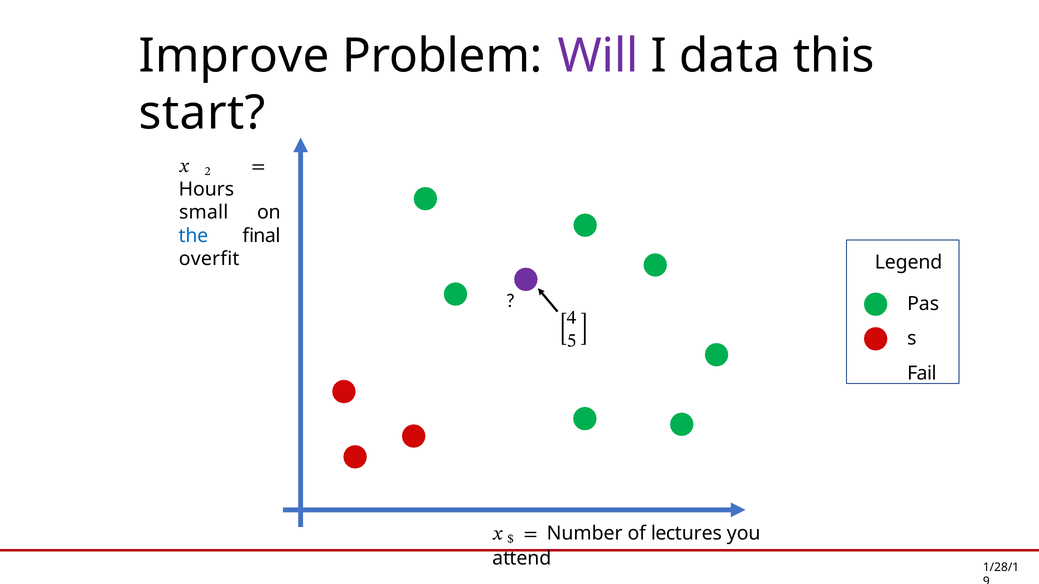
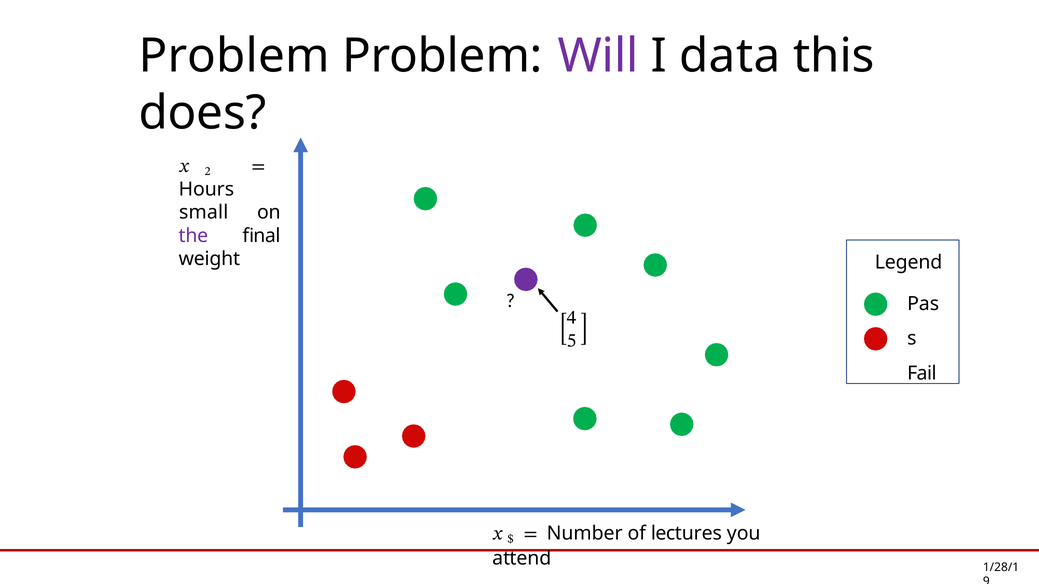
Improve: Improve -> Problem (234, 56)
start: start -> does (203, 113)
the colour: blue -> purple (193, 236)
overfit: overfit -> weight (209, 259)
